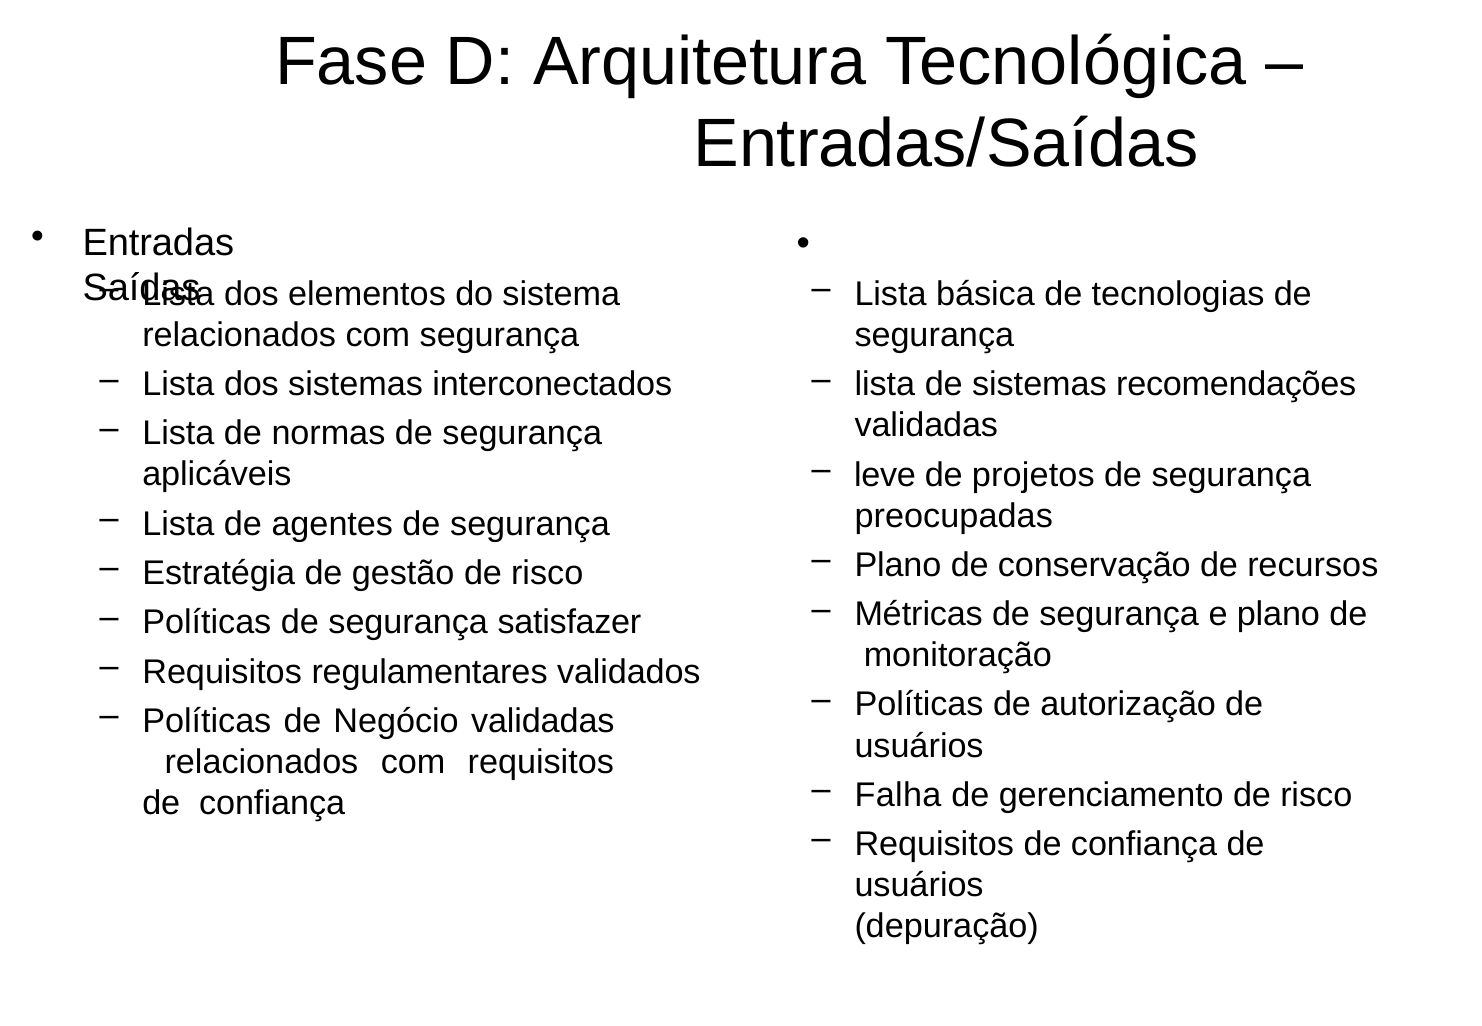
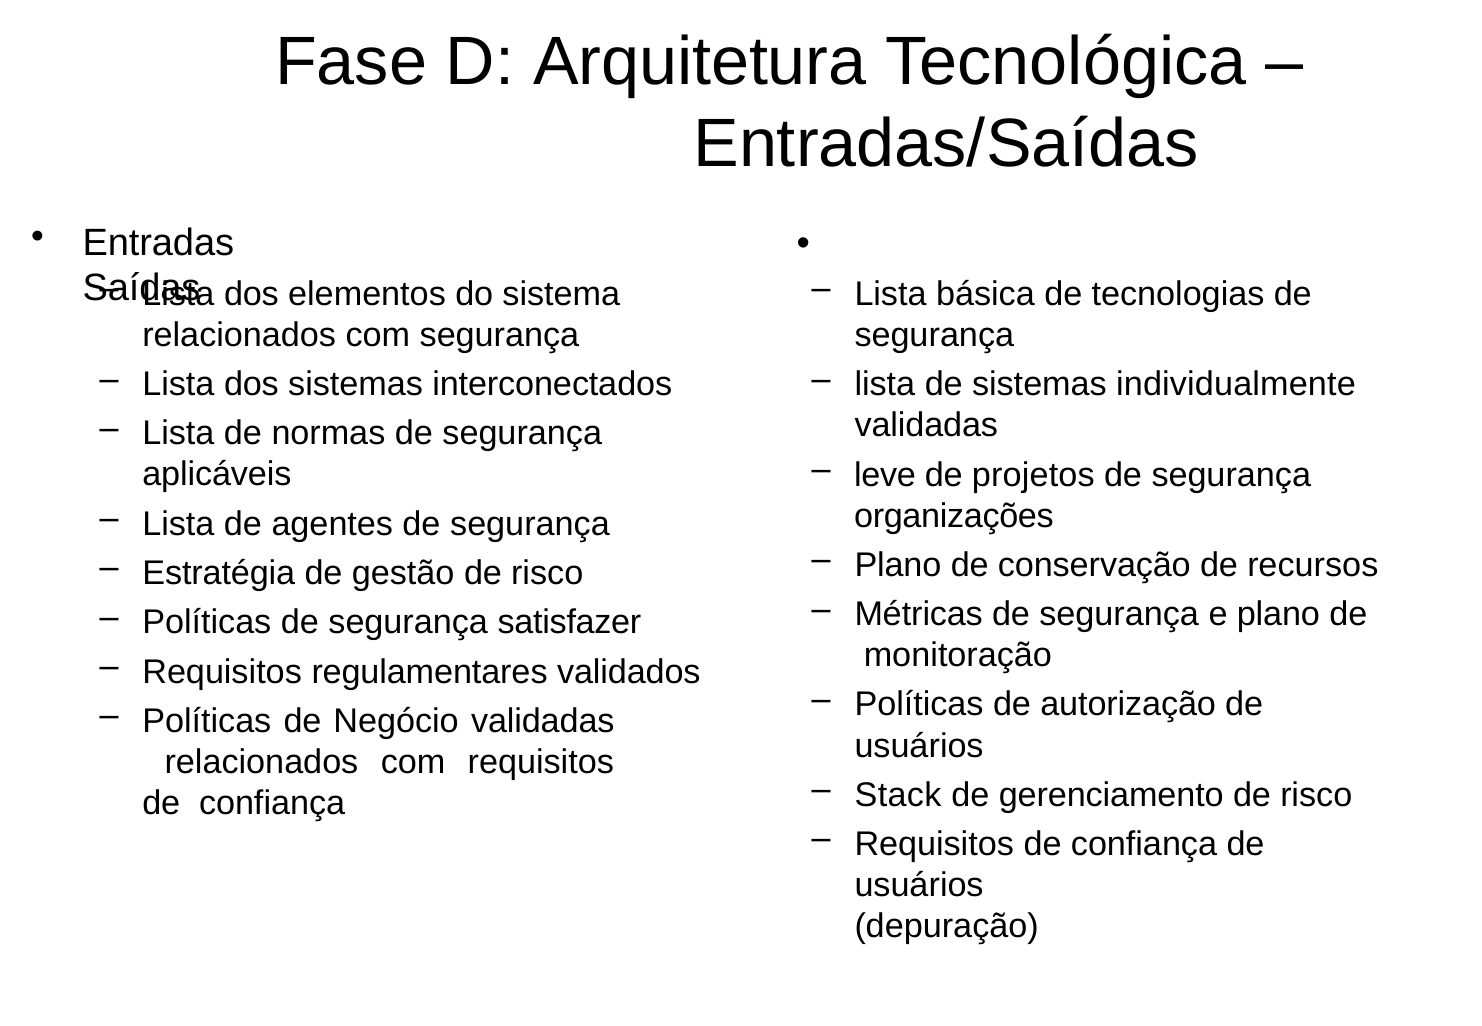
recomendações: recomendações -> individualmente (1236, 384)
preocupadas: preocupadas -> organizações (954, 516)
Falha: Falha -> Stack (898, 795)
